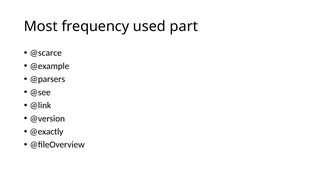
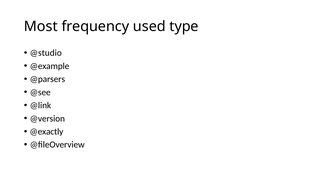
part: part -> type (184, 26)
@scarce: @scarce -> @studio (46, 53)
